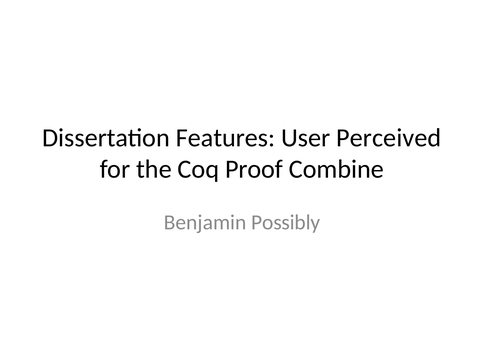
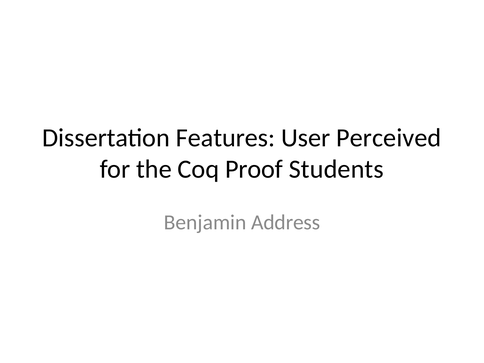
Combine: Combine -> Students (336, 169)
Possibly: Possibly -> Address (286, 223)
